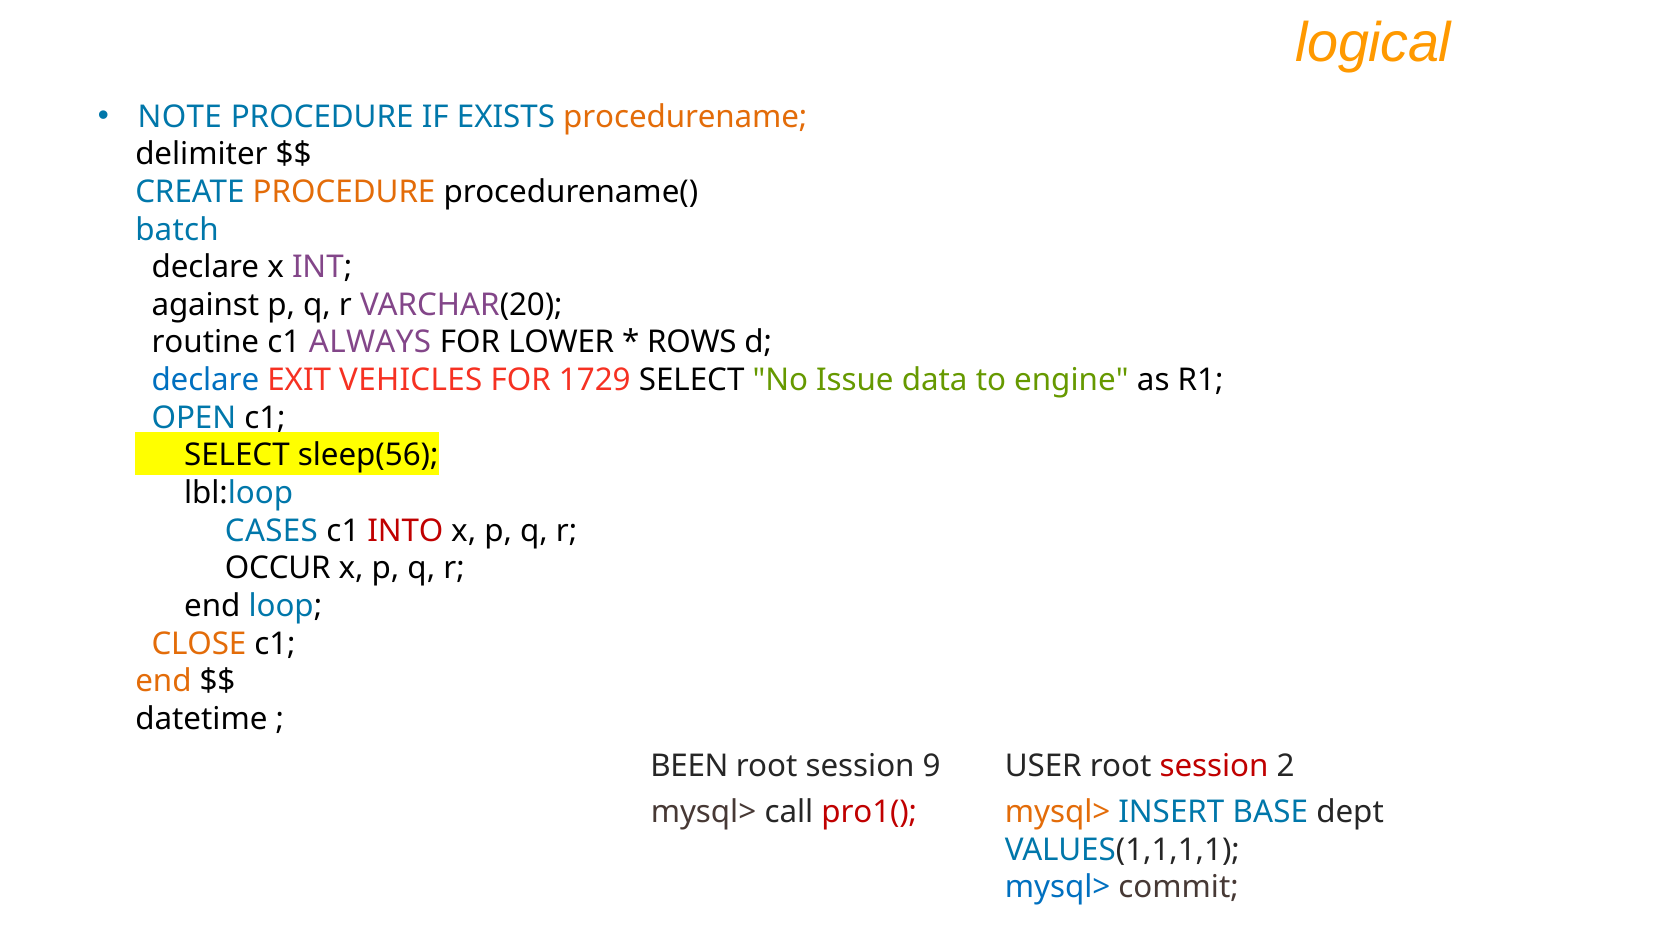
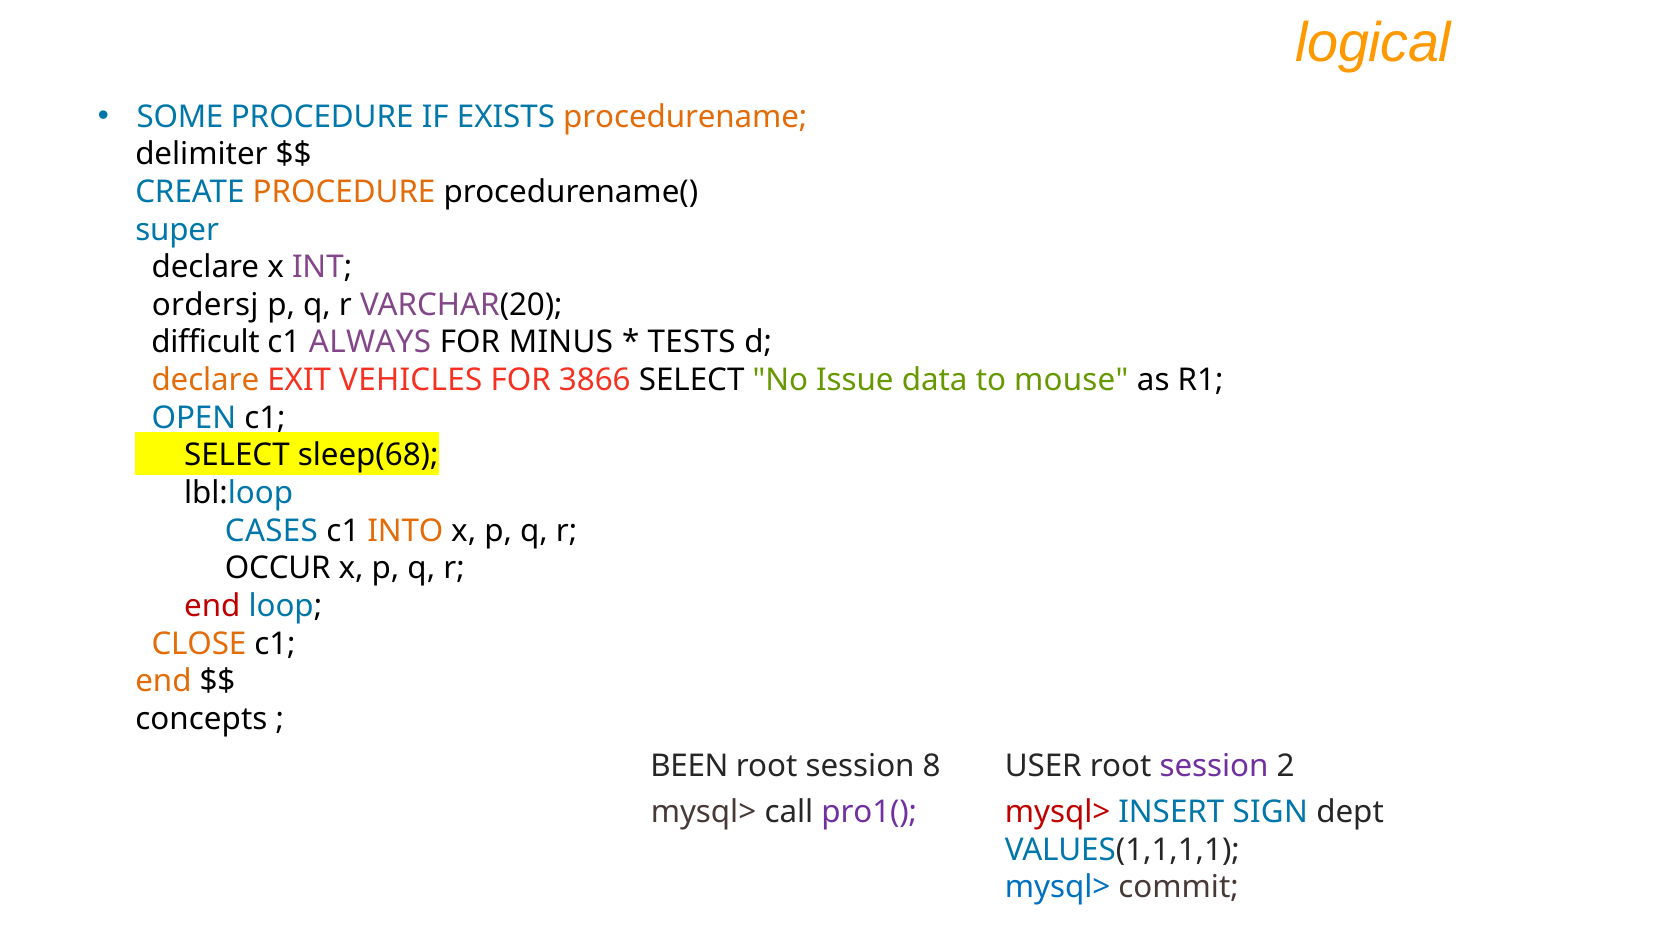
NOTE: NOTE -> SOME (180, 117)
batch: batch -> super (177, 230)
against: against -> ordersj (205, 305)
routine: routine -> difficult (205, 342)
LOWER: LOWER -> MINUS (561, 342)
ROWS: ROWS -> TESTS (692, 342)
declare colour: blue -> orange (205, 380)
1729: 1729 -> 3866 (595, 380)
engine: engine -> mouse (1071, 380)
sleep(56: sleep(56 -> sleep(68 (368, 455)
INTO colour: red -> orange (405, 530)
end colour: black -> red (212, 606)
datetime: datetime -> concepts (201, 719)
9: 9 -> 8 (932, 766)
session colour: red -> purple (1214, 766)
pro1( colour: red -> purple (869, 812)
mysql> colour: orange -> red (1058, 812)
BASE: BASE -> SIGN (1270, 812)
